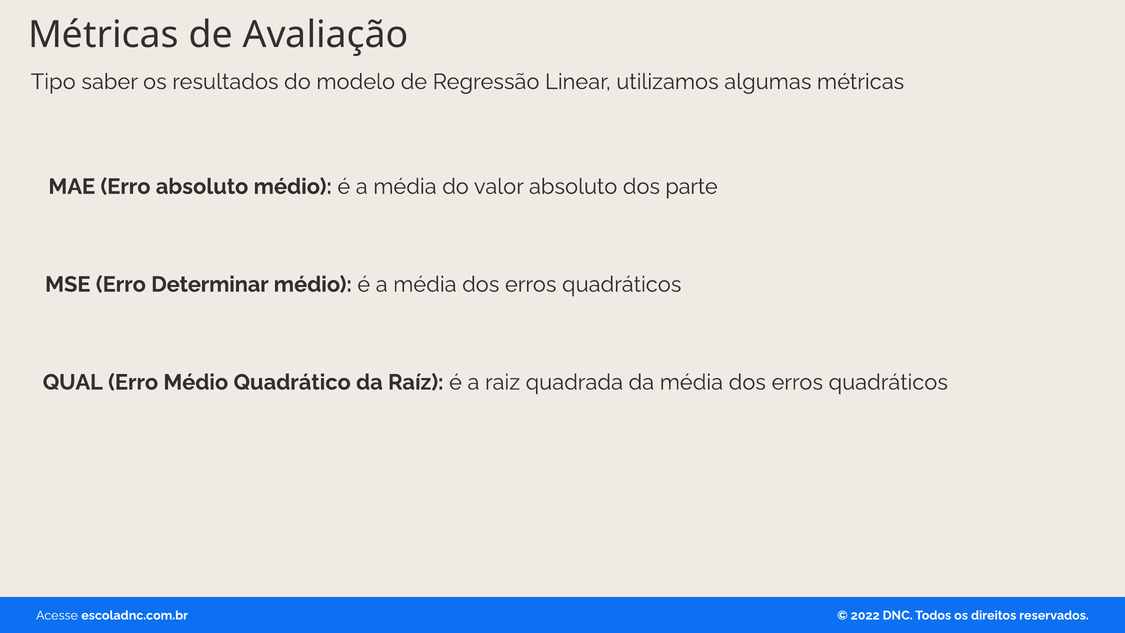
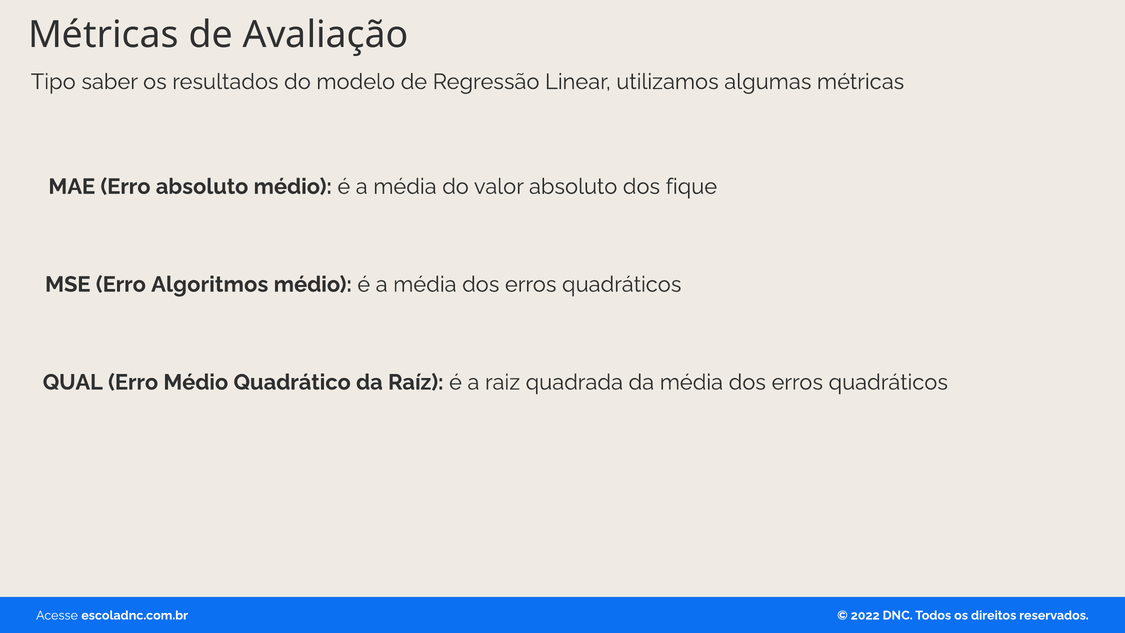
parte: parte -> fique (691, 187)
Determinar: Determinar -> Algoritmos (210, 284)
